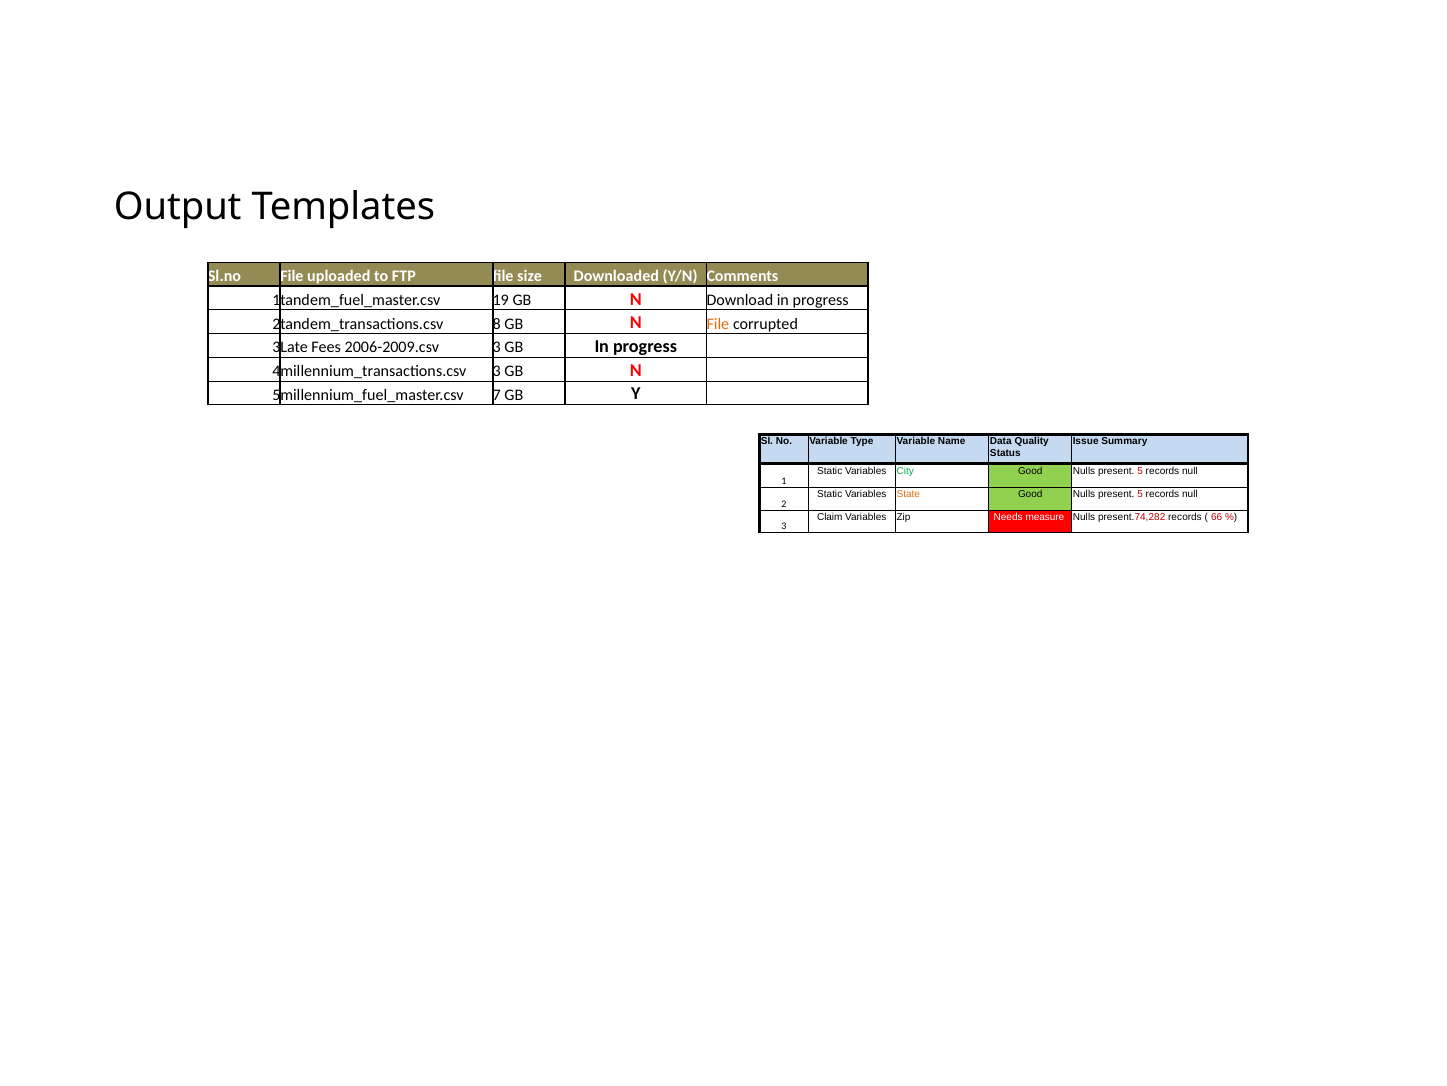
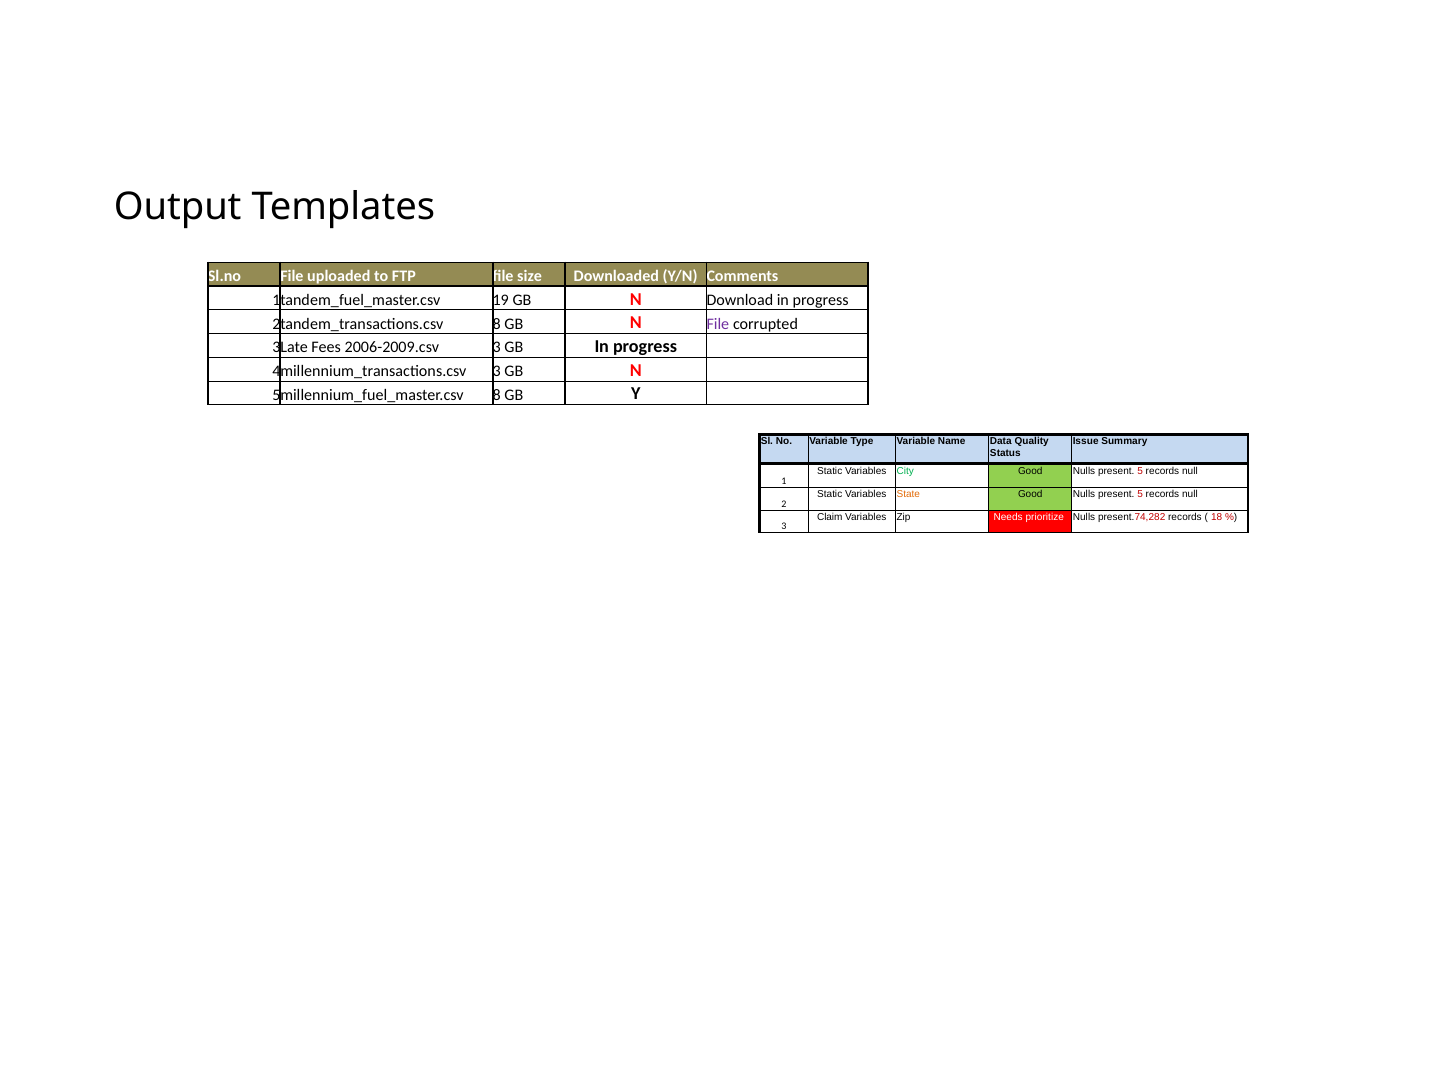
File colour: orange -> purple (718, 324)
7: 7 -> 8 (497, 395)
measure: measure -> prioritize (1045, 517)
66: 66 -> 18 (1217, 517)
